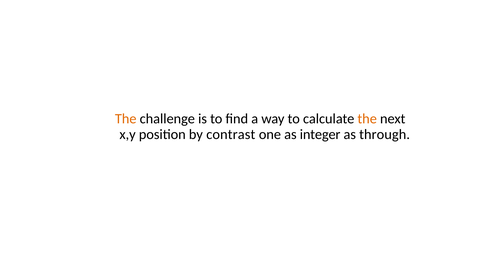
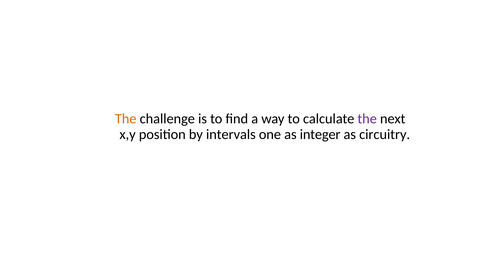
the colour: orange -> purple (367, 119)
contrast: contrast -> intervals (231, 134)
through: through -> circuitry (385, 134)
